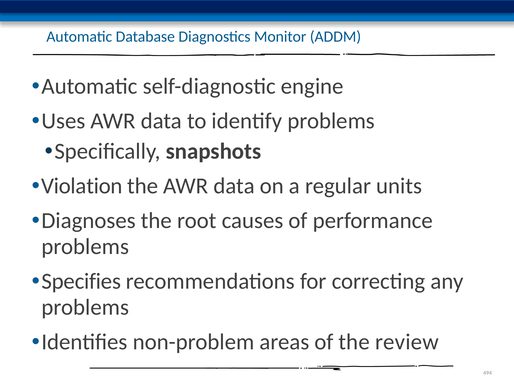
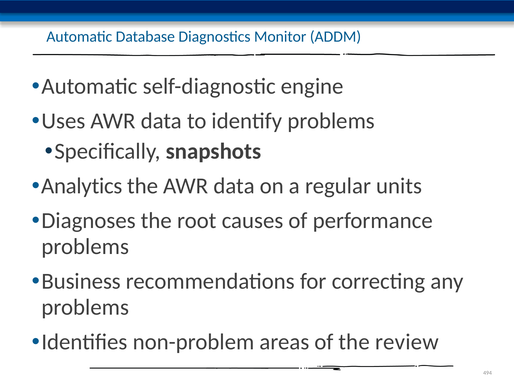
Violation: Violation -> Analytics (82, 186)
Specifies: Specifies -> Business (81, 281)
